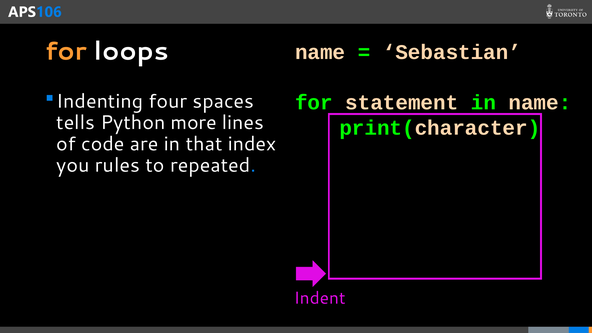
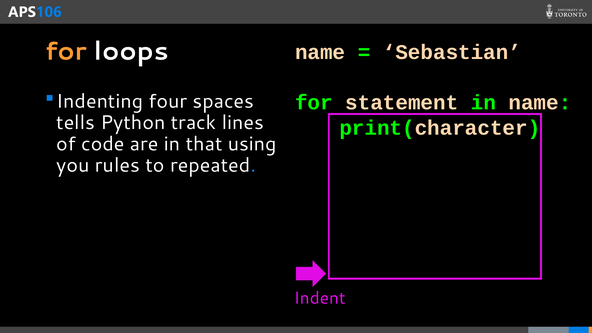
more: more -> track (194, 123)
index: index -> using (252, 144)
